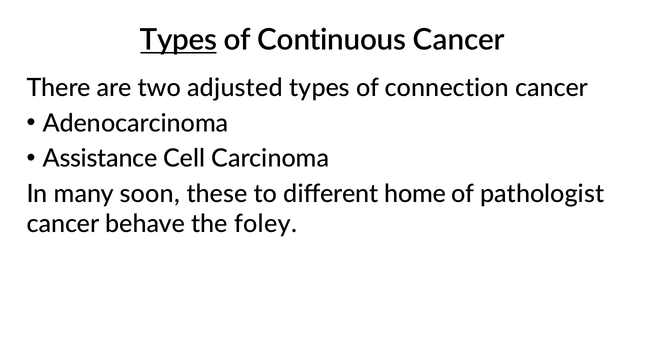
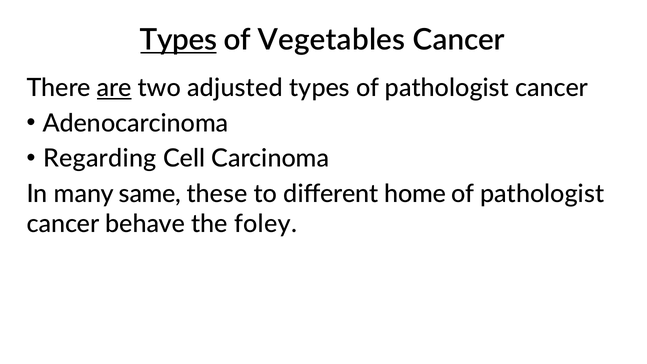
Continuous: Continuous -> Vegetables (331, 40)
are underline: none -> present (114, 88)
types of connection: connection -> pathologist (447, 88)
Assistance: Assistance -> Regarding (100, 159)
soon: soon -> same (150, 194)
